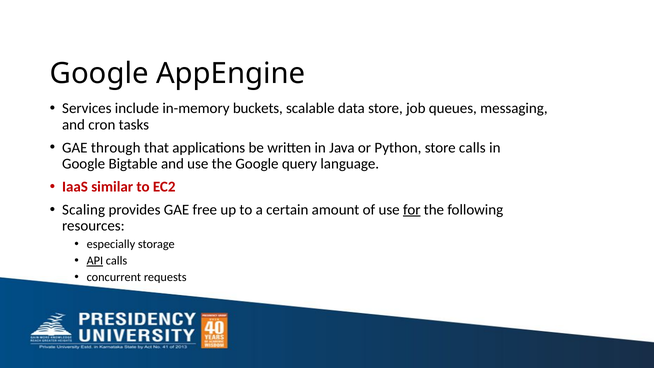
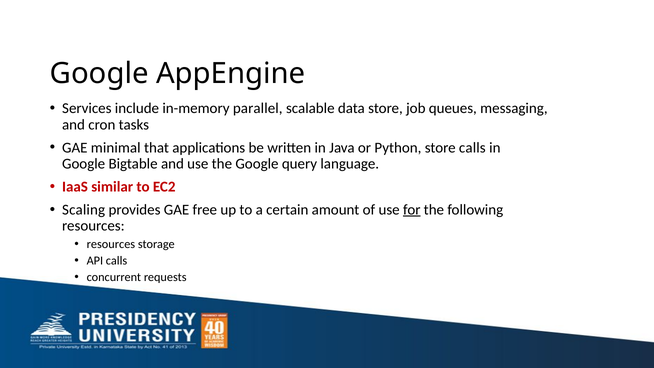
buckets: buckets -> parallel (258, 108)
through: through -> minimal (116, 148)
especially: especially -> resources (111, 244)
API underline: present -> none (95, 261)
